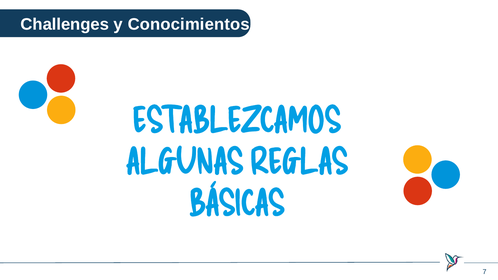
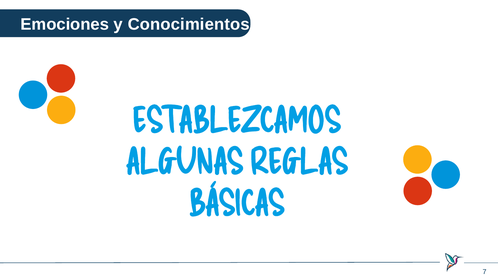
Challenges: Challenges -> Emociones (65, 24)
